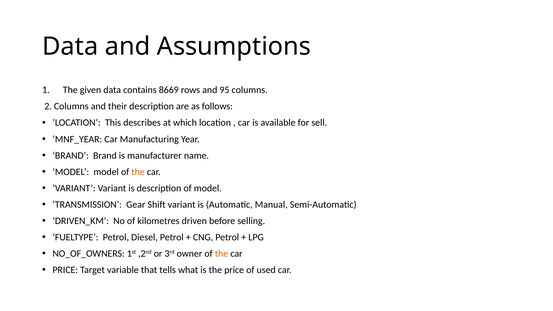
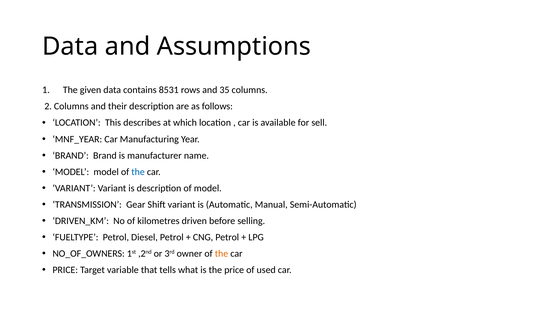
8669: 8669 -> 8531 (169, 90)
95: 95 -> 35 (224, 90)
the colour: orange -> blue (138, 172)
